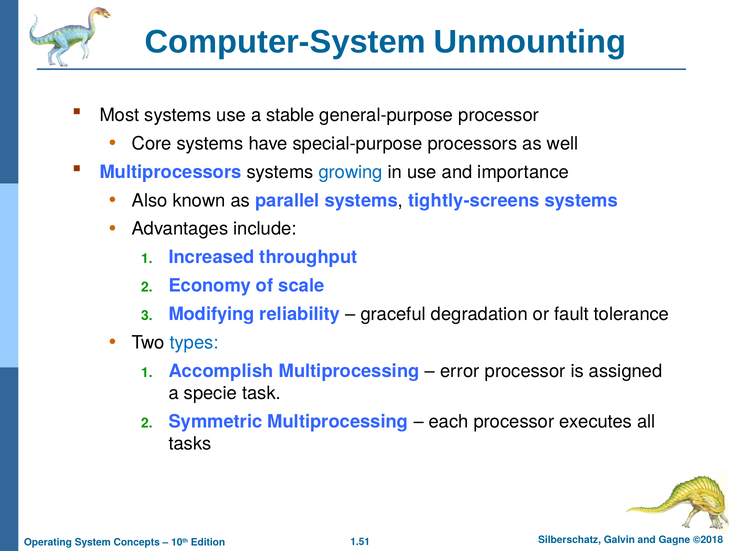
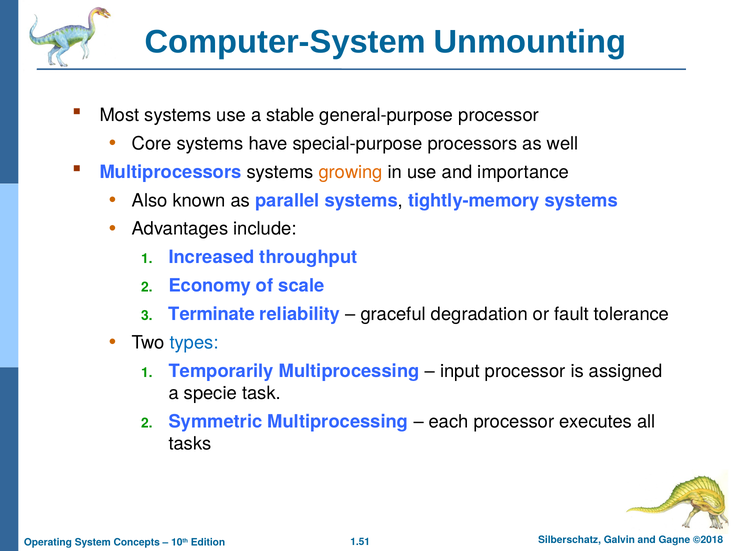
growing colour: blue -> orange (351, 172)
tightly-screens: tightly-screens -> tightly-memory (474, 201)
Modifying: Modifying -> Terminate (212, 314)
Accomplish: Accomplish -> Temporarily (221, 371)
error: error -> input (460, 371)
